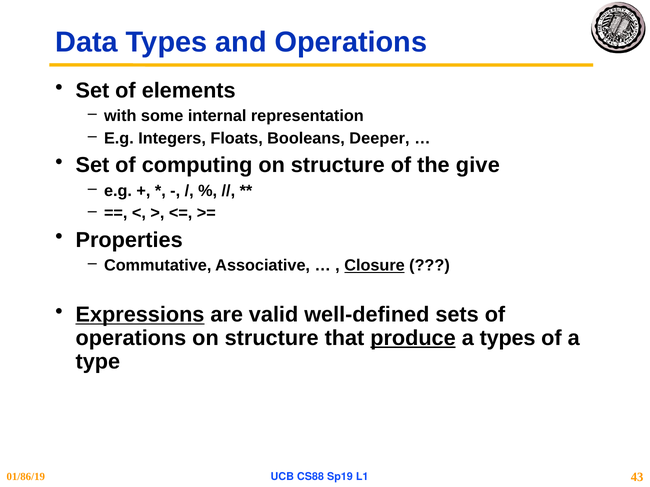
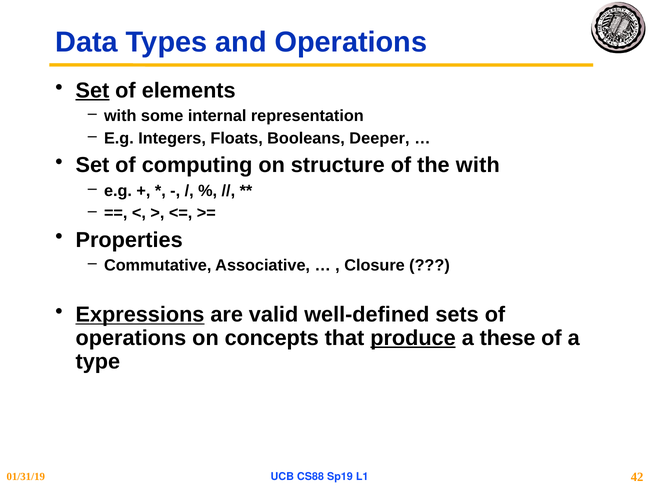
Set underline: none -> present (92, 91)
the give: give -> with (478, 165)
Closure underline: present -> none (375, 266)
operations on structure: structure -> concepts (272, 338)
a types: types -> these (508, 338)
01/86/19: 01/86/19 -> 01/31/19 (26, 477)
43: 43 -> 42 (637, 478)
